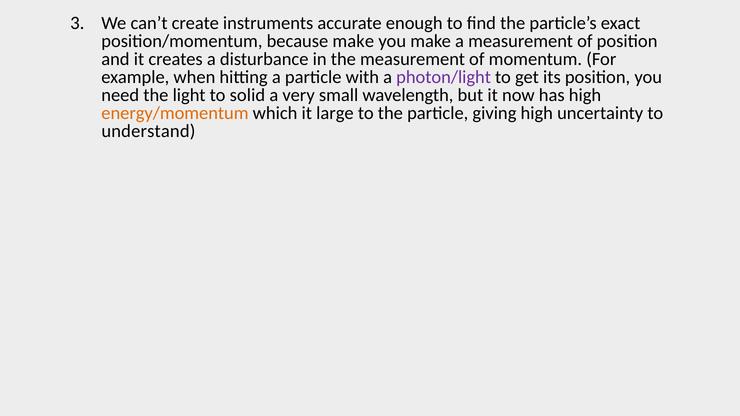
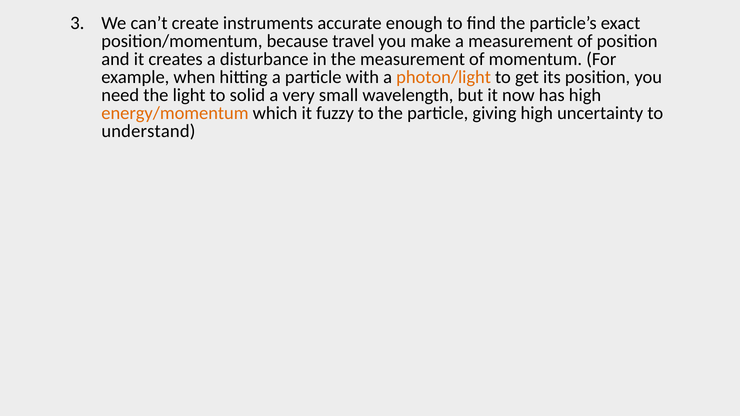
because make: make -> travel (353, 41)
photon/light colour: purple -> orange (444, 77)
large: large -> fuzzy (335, 113)
